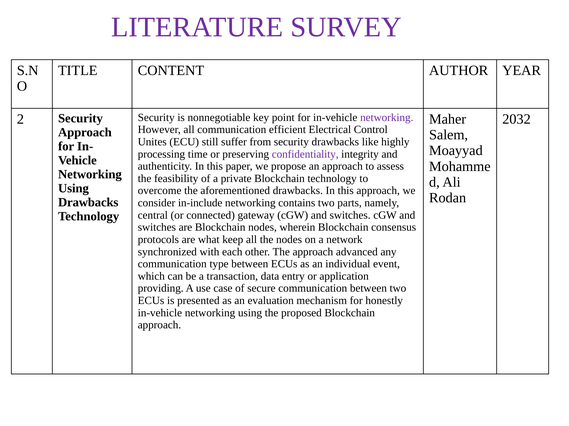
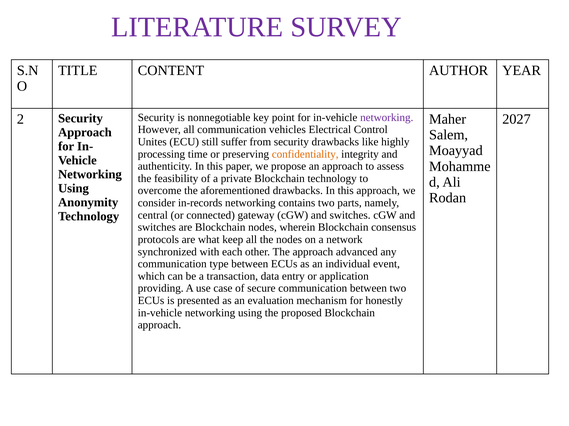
2032: 2032 -> 2027 (516, 119)
efficient: efficient -> vehicles (287, 130)
confidentiality colour: purple -> orange (305, 154)
Drawbacks: Drawbacks -> Anonymity (88, 203)
in-include: in-include -> in-records (200, 203)
